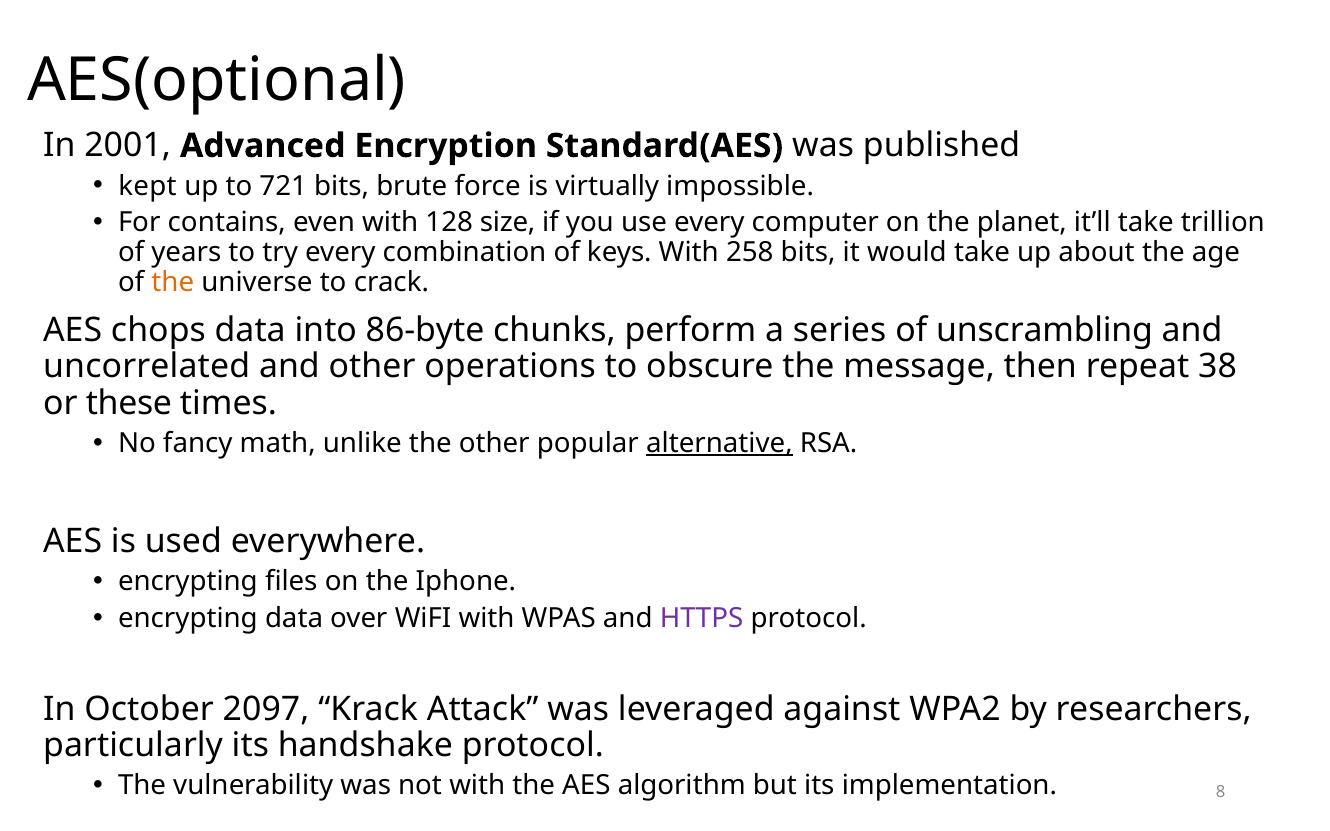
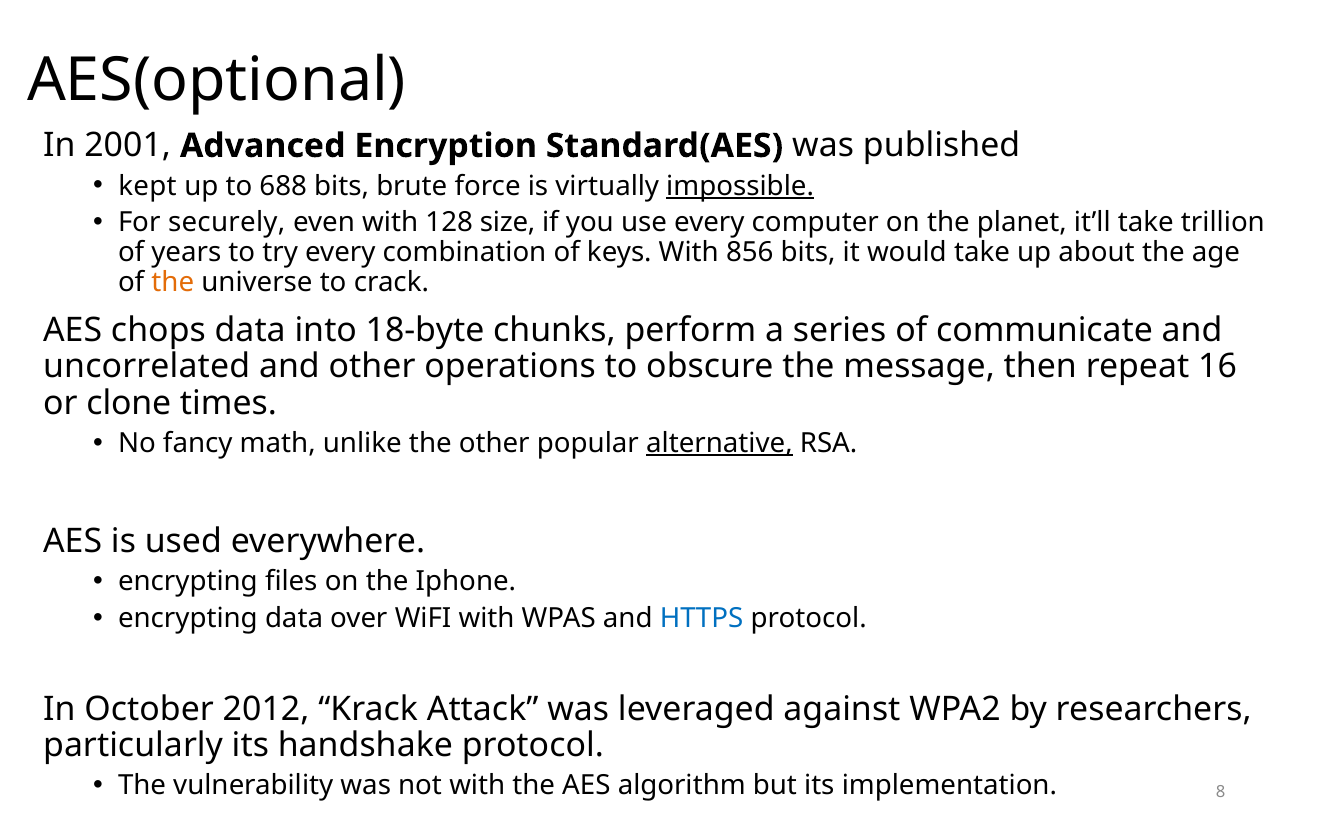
721: 721 -> 688 (283, 186)
impossible underline: none -> present (740, 186)
contains: contains -> securely (227, 223)
258: 258 -> 856 (750, 253)
86-byte: 86-byte -> 18-byte (425, 330)
unscrambling: unscrambling -> communicate (1045, 330)
38: 38 -> 16 (1217, 367)
these: these -> clone (129, 403)
HTTPS colour: purple -> blue (702, 618)
2097: 2097 -> 2012 (266, 709)
